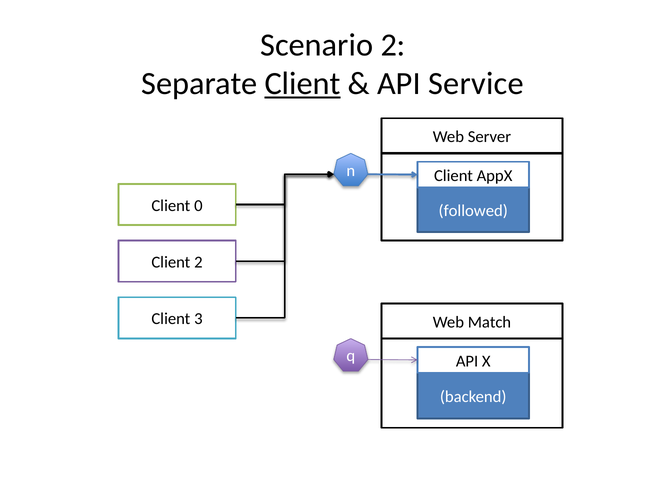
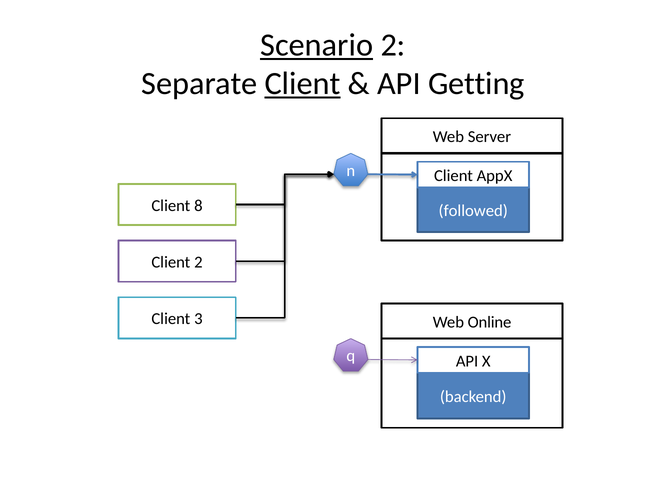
Scenario underline: none -> present (317, 45)
Service: Service -> Getting (476, 84)
0: 0 -> 8 (198, 206)
Match: Match -> Online (490, 322)
